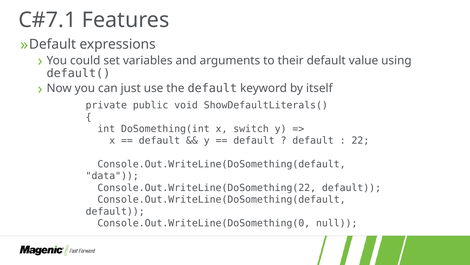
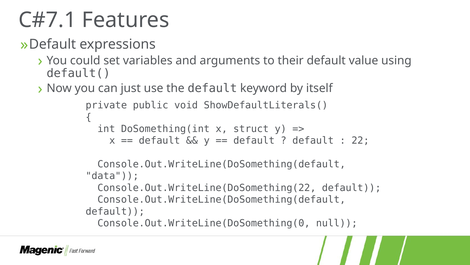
switch: switch -> struct (251, 129)
